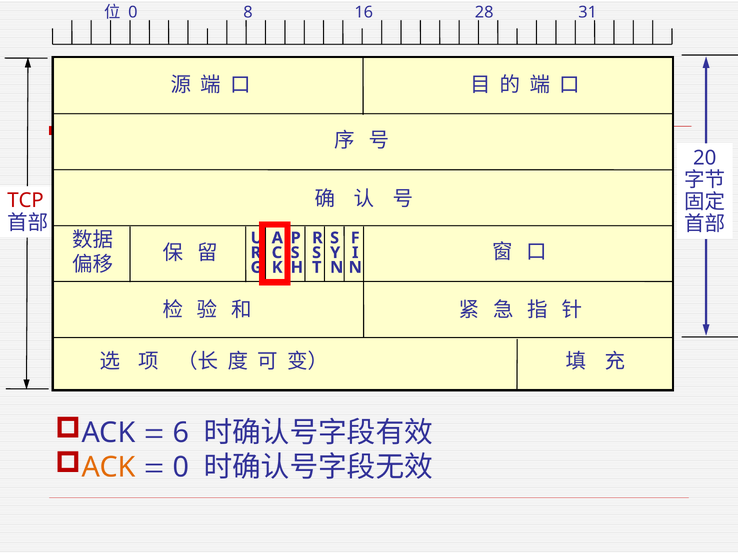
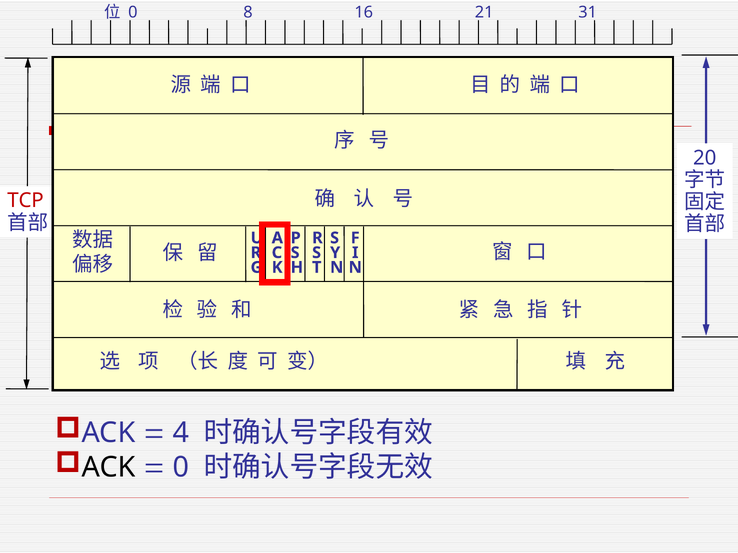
28: 28 -> 21 (484, 12)
6: 6 -> 4 (181, 433)
ACK colour: orange -> black (109, 468)
